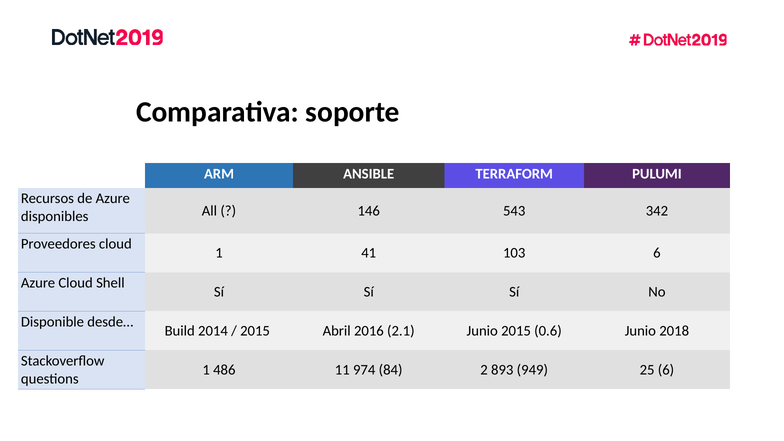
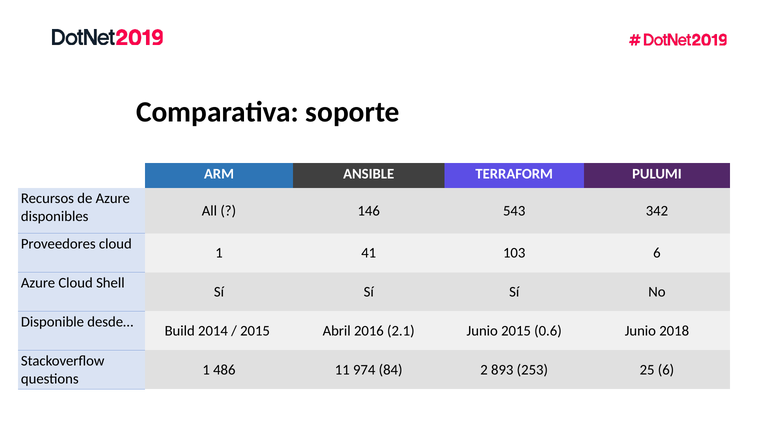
949: 949 -> 253 (532, 370)
